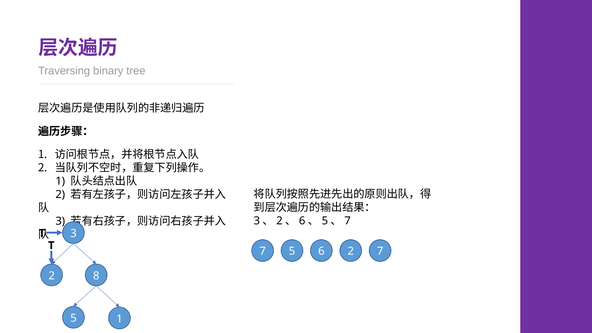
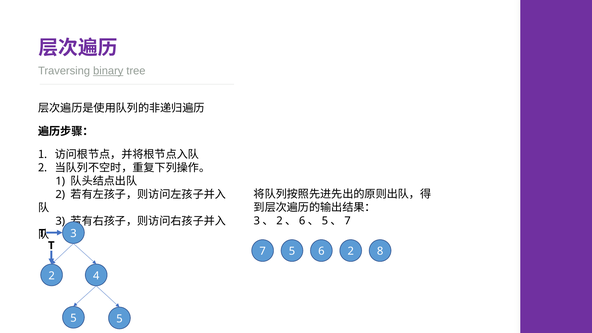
binary underline: none -> present (108, 71)
T 7: 7 -> 8 (380, 251)
8: 8 -> 4 (96, 276)
5 1: 1 -> 5 (119, 319)
